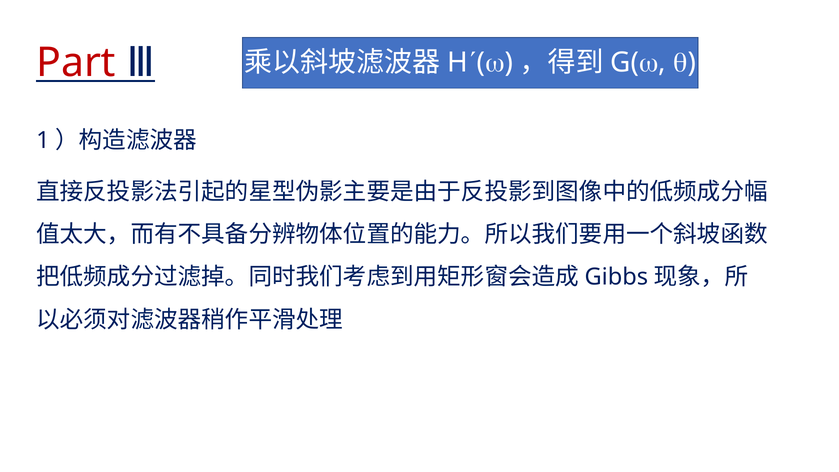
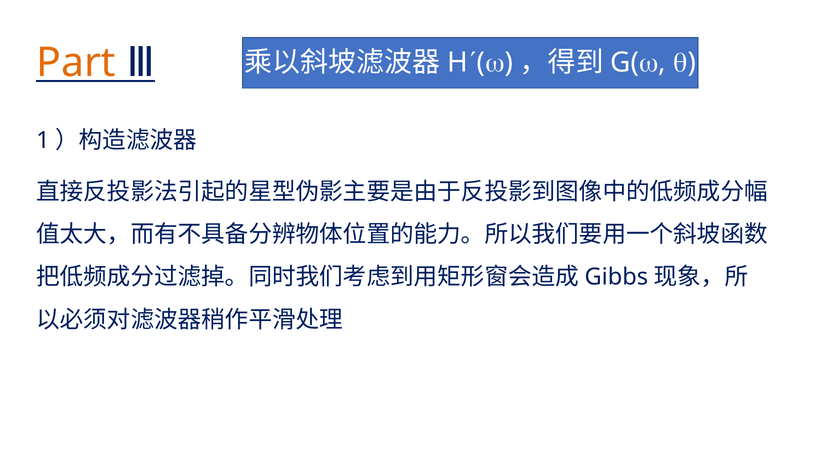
Part colour: red -> orange (76, 62)
